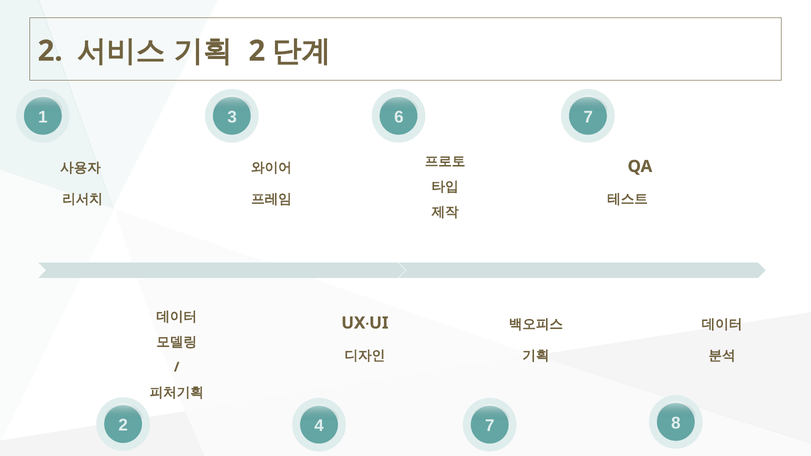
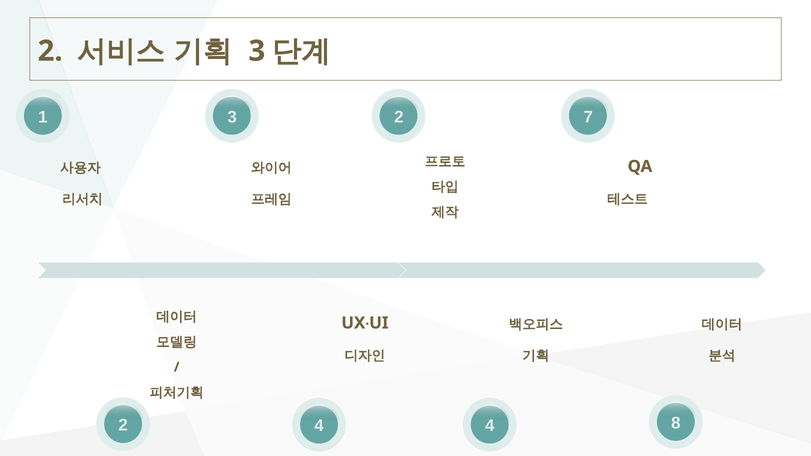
2: 2 -> 3 (257, 51)
3 6: 6 -> 2 (399, 117)
4 7: 7 -> 4 (490, 426)
